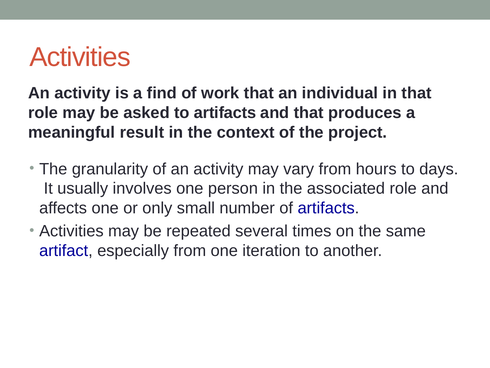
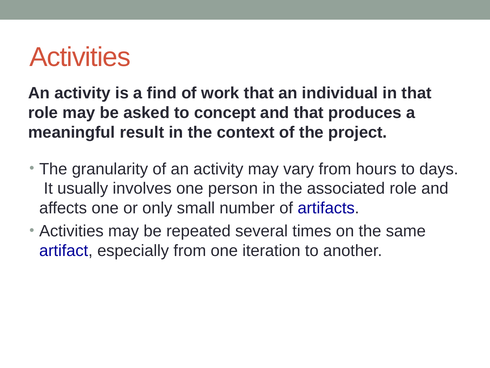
to artifacts: artifacts -> concept (225, 113)
